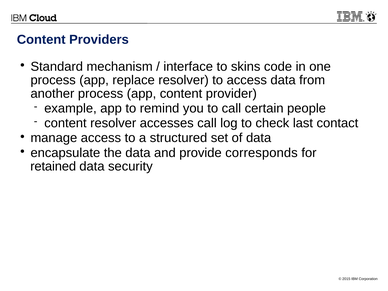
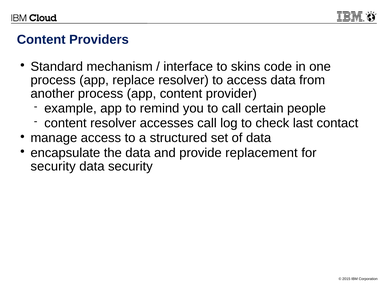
corresponds: corresponds -> replacement (261, 153)
retained: retained -> security (53, 166)
